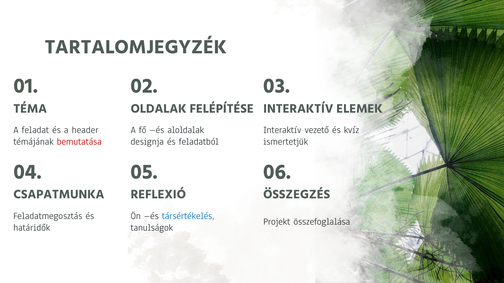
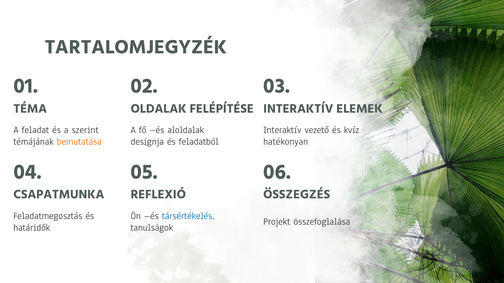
header: header -> szerint (85, 130)
bemutatása colour: red -> orange (79, 142)
ismertetjük: ismertetjük -> hatékonyan (286, 142)
